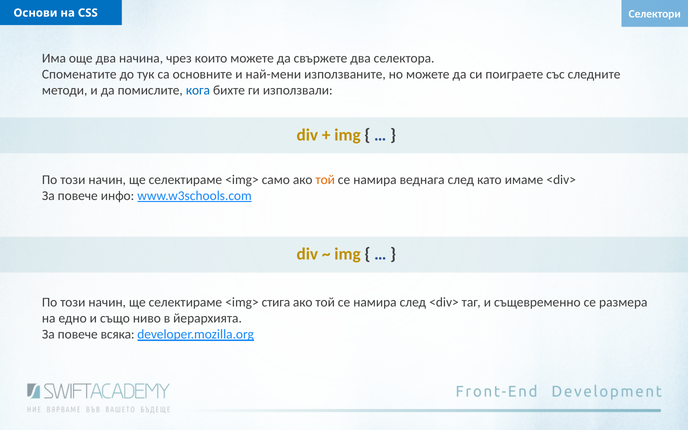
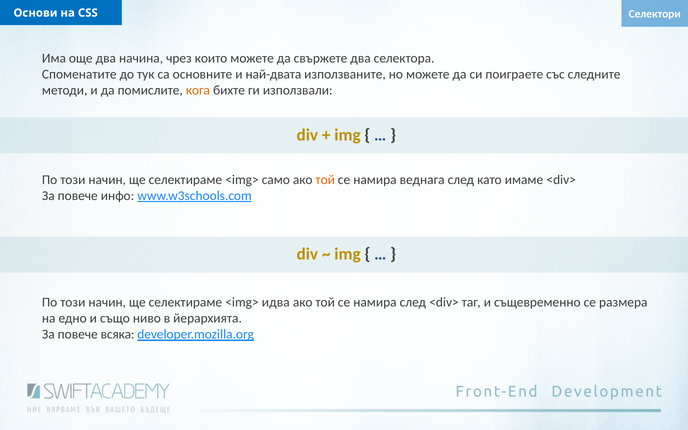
най-мени: най-мени -> най-двата (273, 74)
кога colour: blue -> orange (198, 91)
стига: стига -> идва (276, 302)
